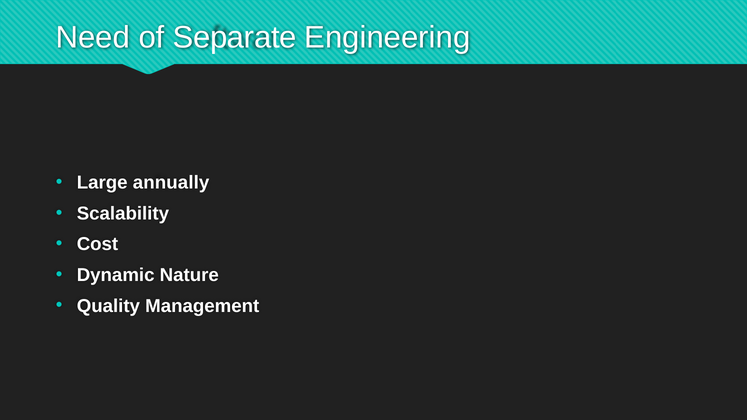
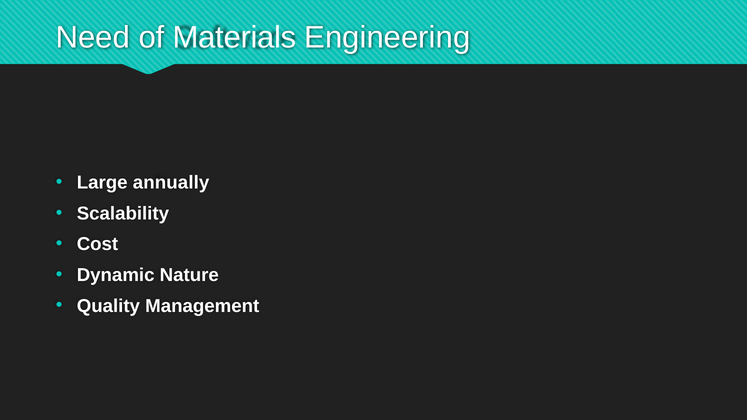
Separate: Separate -> Materials (235, 37)
